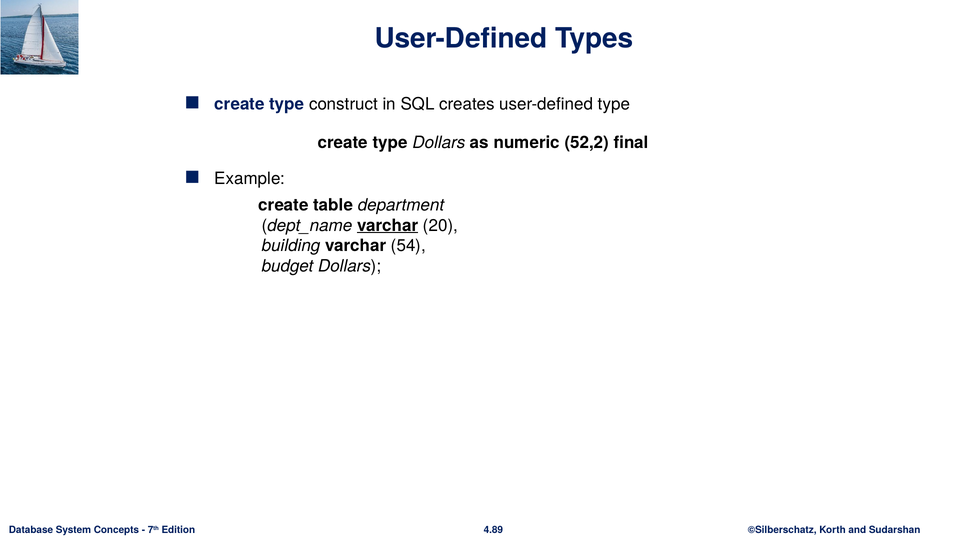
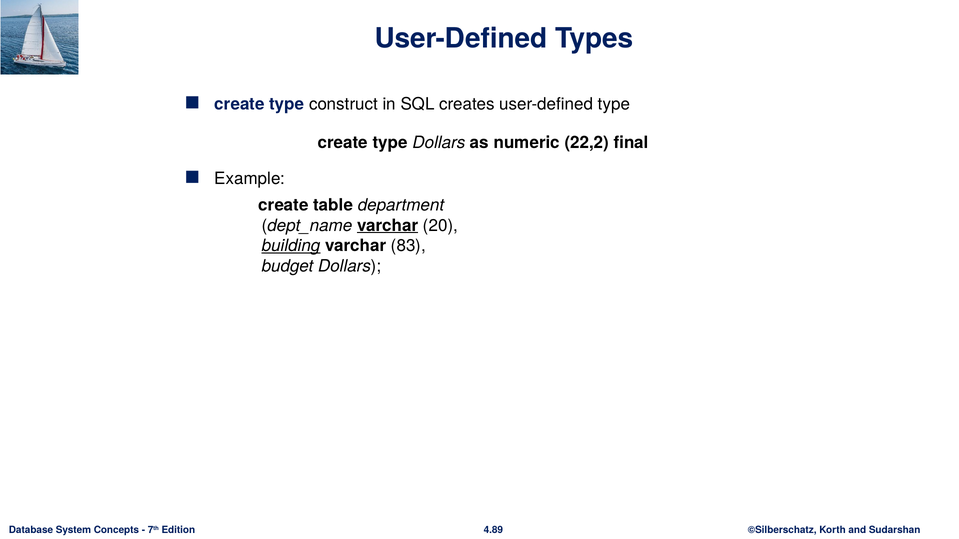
52,2: 52,2 -> 22,2 (587, 143)
building underline: none -> present (291, 246)
54: 54 -> 83 (408, 246)
